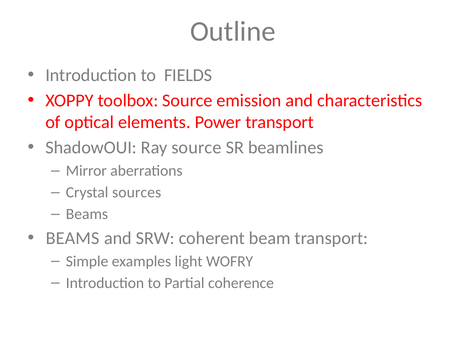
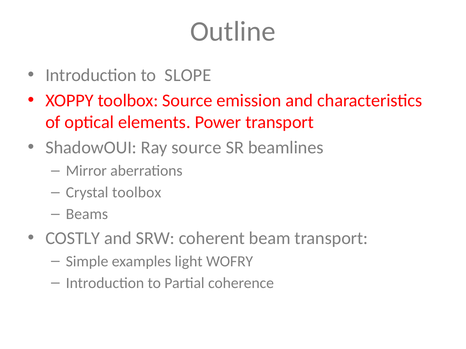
FIELDS: FIELDS -> SLOPE (188, 75)
Crystal sources: sources -> toolbox (137, 193)
BEAMS: BEAMS -> COSTLY (73, 238)
